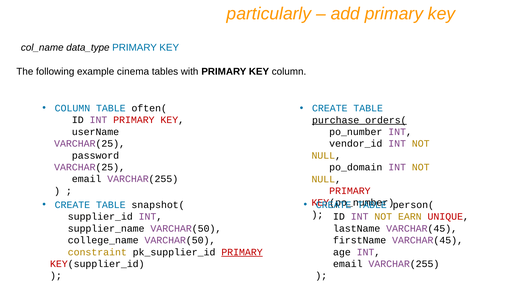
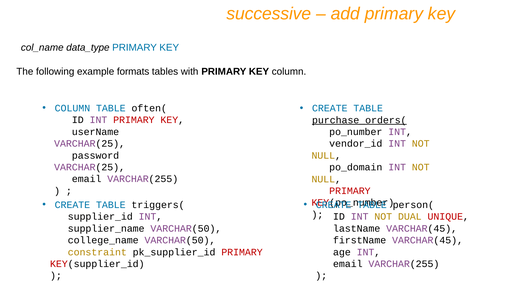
particularly: particularly -> successive (269, 14)
cinema: cinema -> formats (133, 72)
snapshot(: snapshot( -> triggers( (158, 205)
EARN: EARN -> DUAL (410, 217)
PRIMARY underline: present -> none (242, 252)
